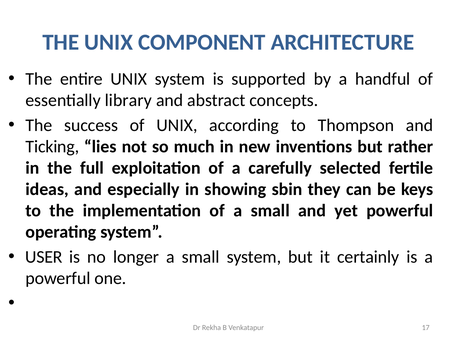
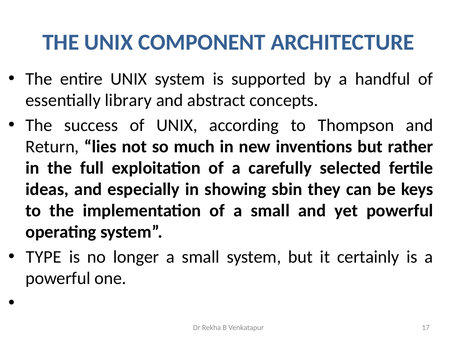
Ticking: Ticking -> Return (52, 147)
USER: USER -> TYPE (44, 257)
